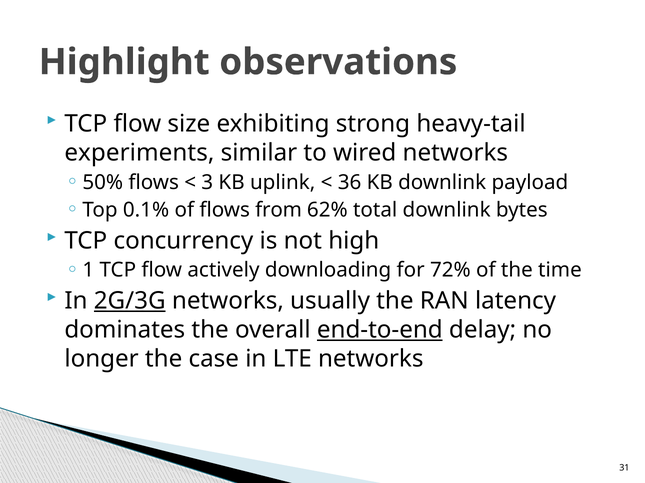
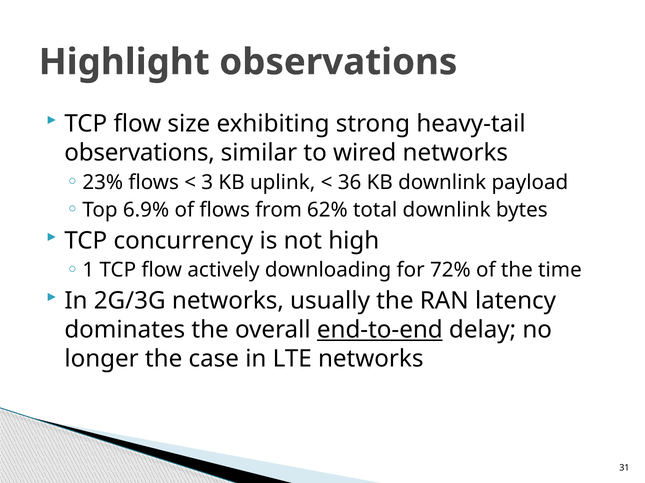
experiments: experiments -> observations (140, 153)
50%: 50% -> 23% (103, 183)
0.1%: 0.1% -> 6.9% (146, 210)
2G/3G underline: present -> none (130, 301)
